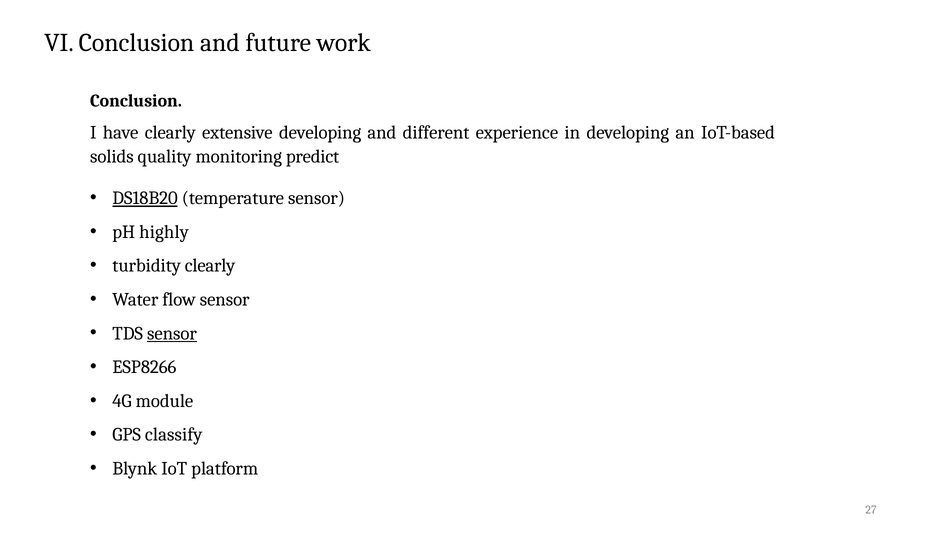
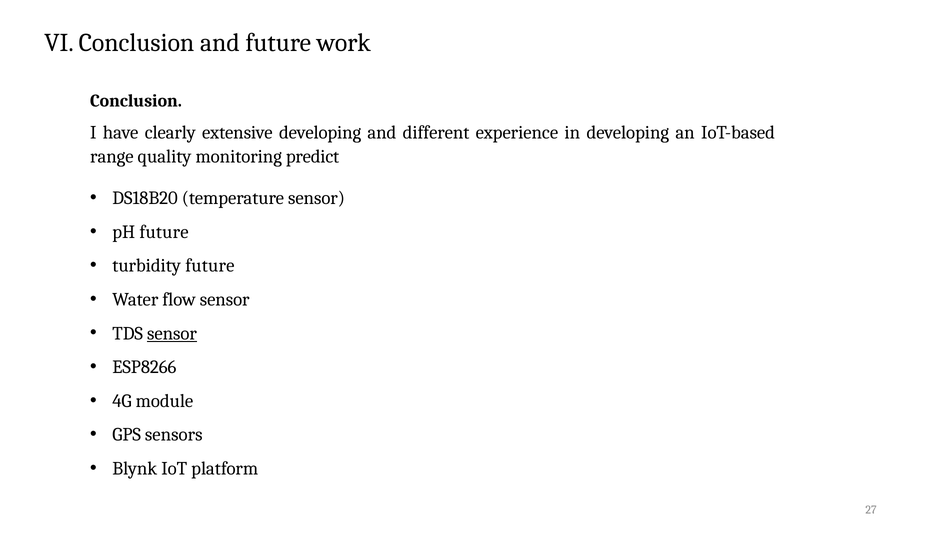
solids: solids -> range (112, 156)
DS18B20 underline: present -> none (145, 198)
pH highly: highly -> future (164, 232)
turbidity clearly: clearly -> future (210, 266)
classify: classify -> sensors (174, 435)
